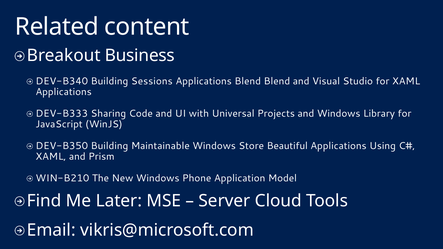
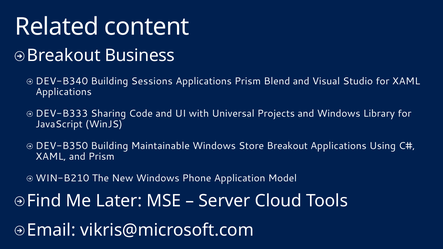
Applications Blend: Blend -> Prism (248, 81)
Store Beautiful: Beautiful -> Breakout (287, 146)
